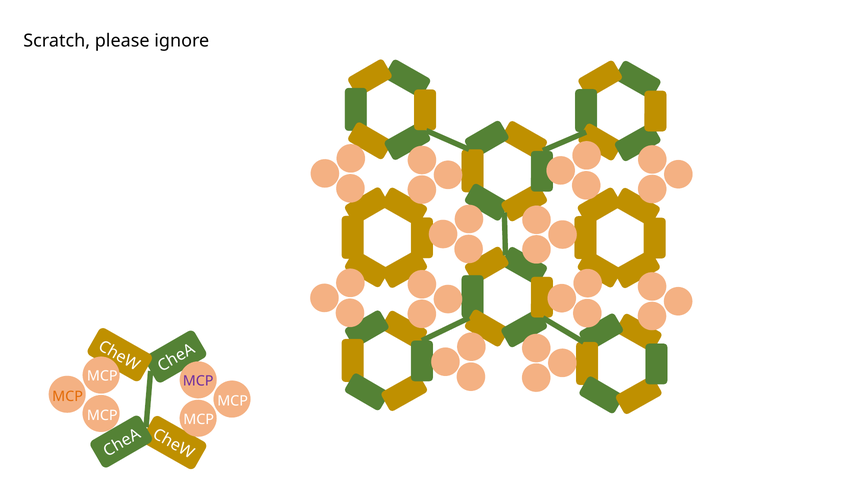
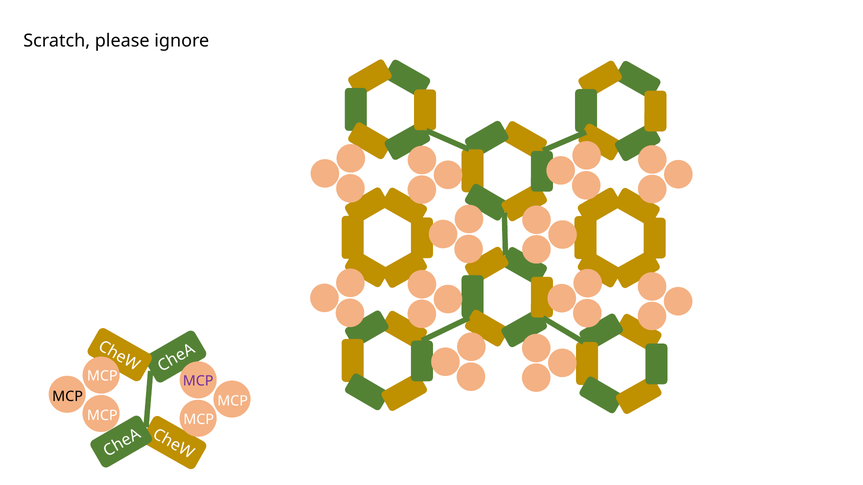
MCP colour: orange -> black (68, 397)
